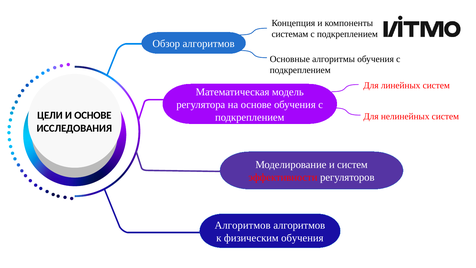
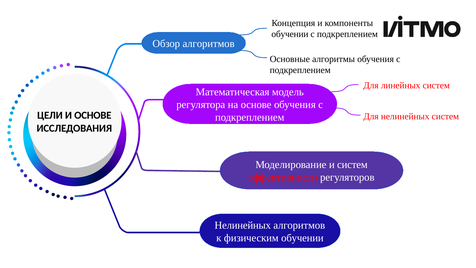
системам: системам -> обучении (290, 34)
Алгоритмов: Алгоритмов -> Нелинейных (243, 225)
физическим обучения: обучения -> обучении (302, 238)
